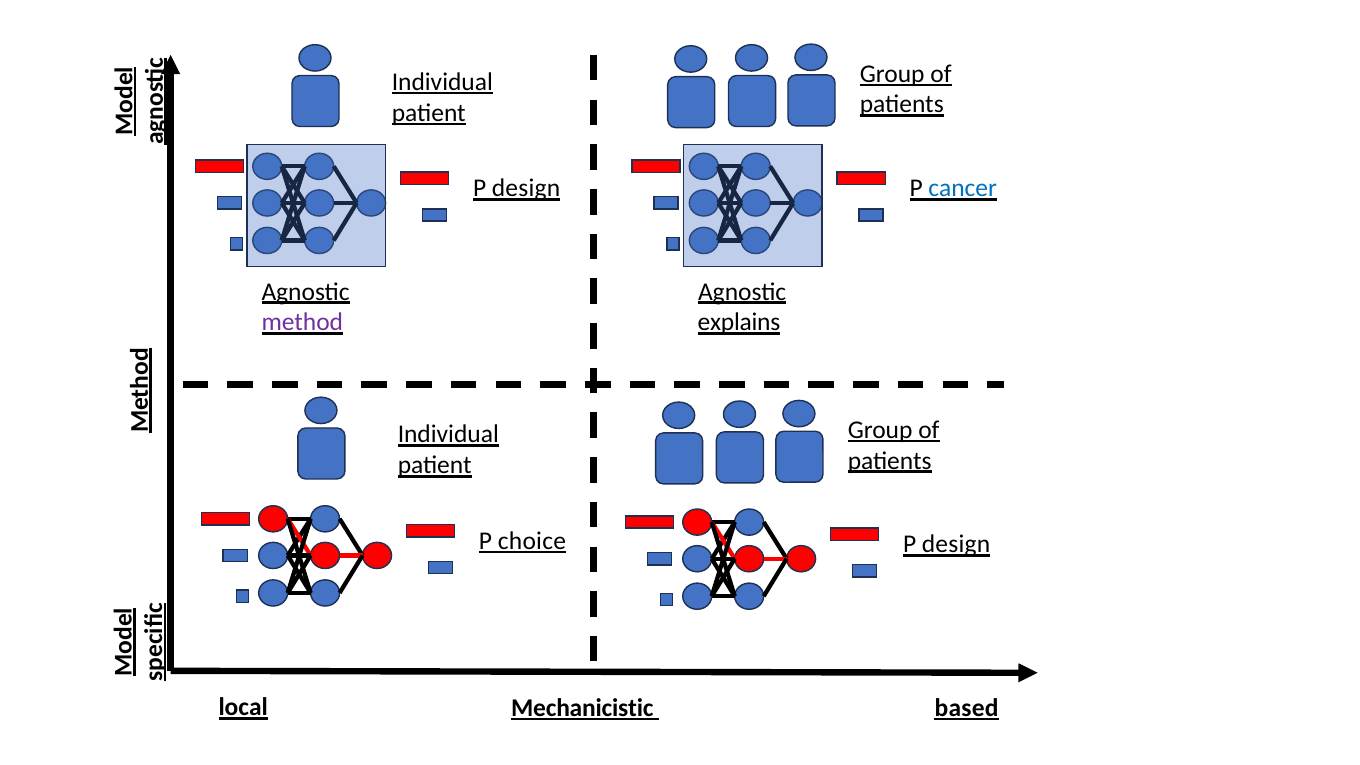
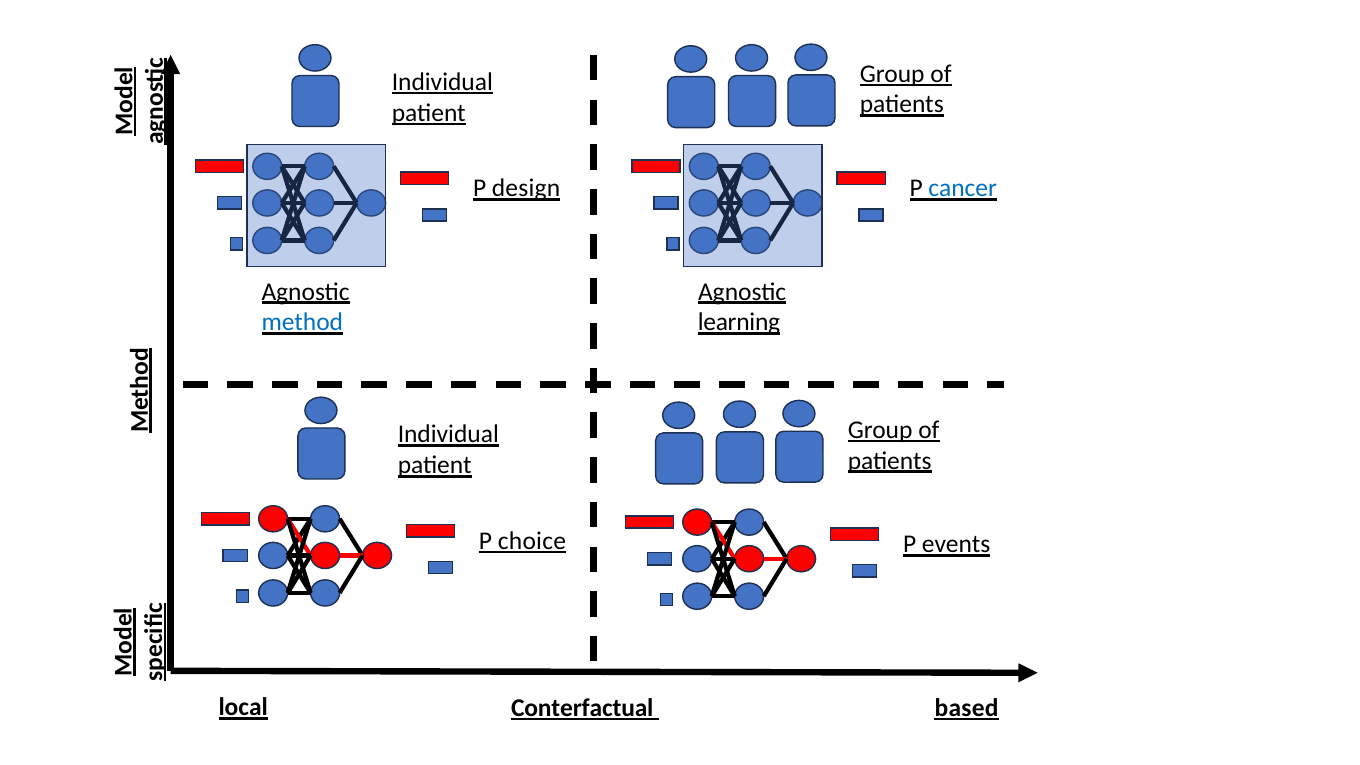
method colour: purple -> blue (302, 322)
explains: explains -> learning (739, 322)
design: design -> events (956, 544)
Mechanicistic: Mechanicistic -> Conterfactual (582, 708)
